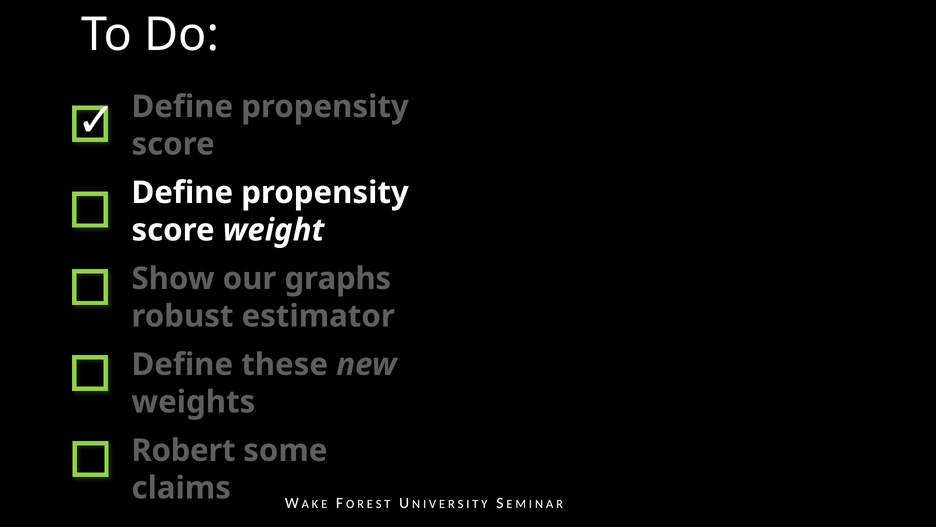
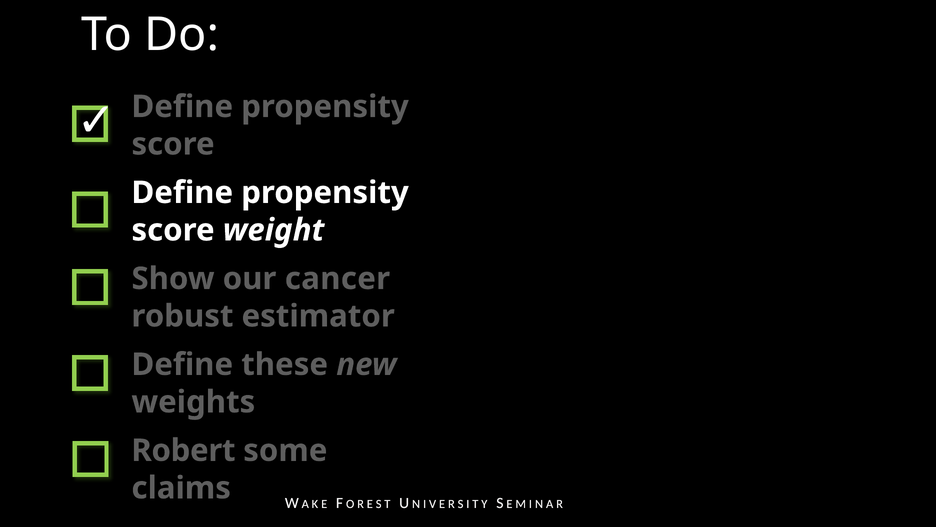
graphs: graphs -> cancer (337, 278)
